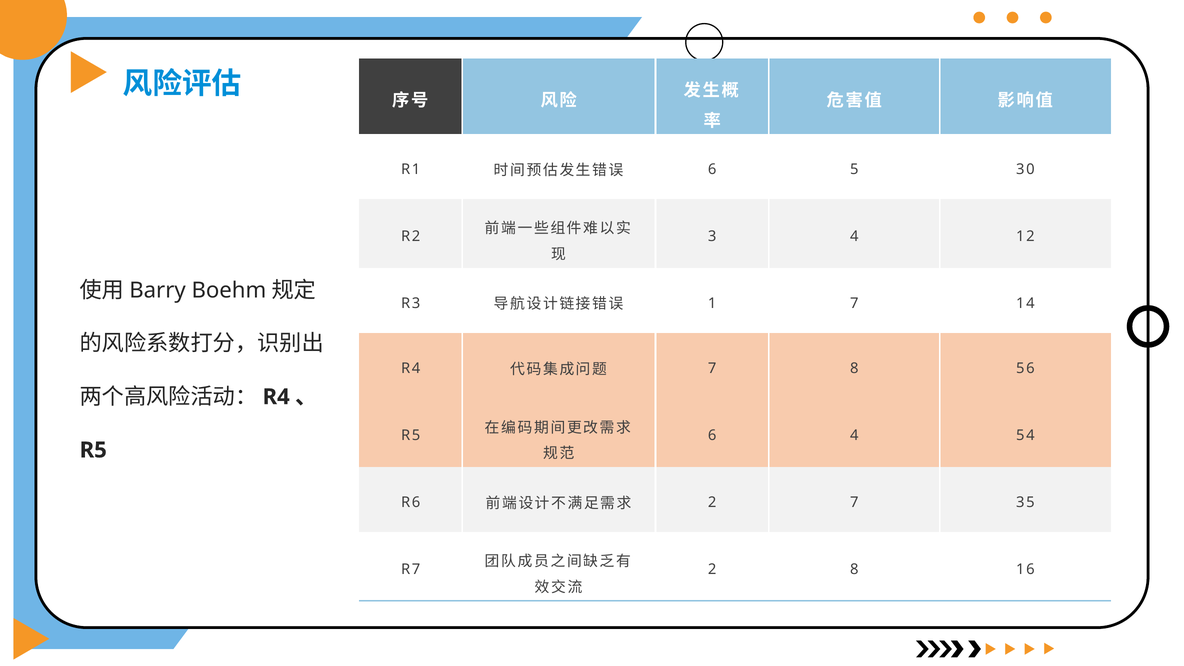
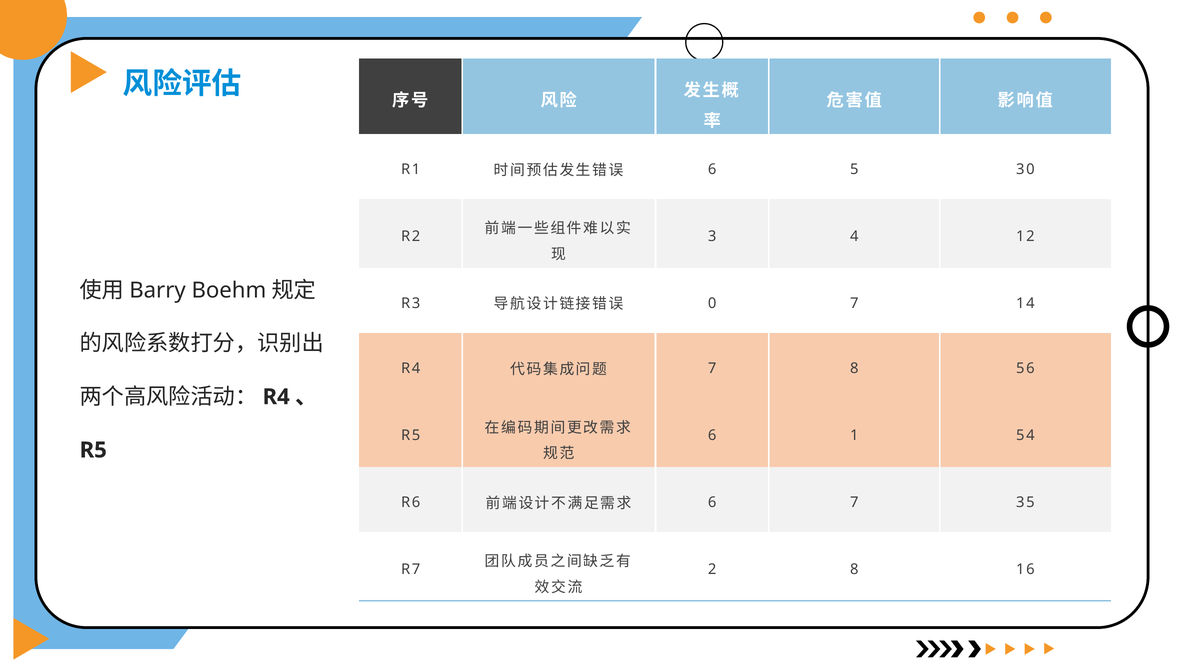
1: 1 -> 0 (712, 303)
6 4: 4 -> 1 (854, 435)
2: 2 -> 6 (712, 502)
